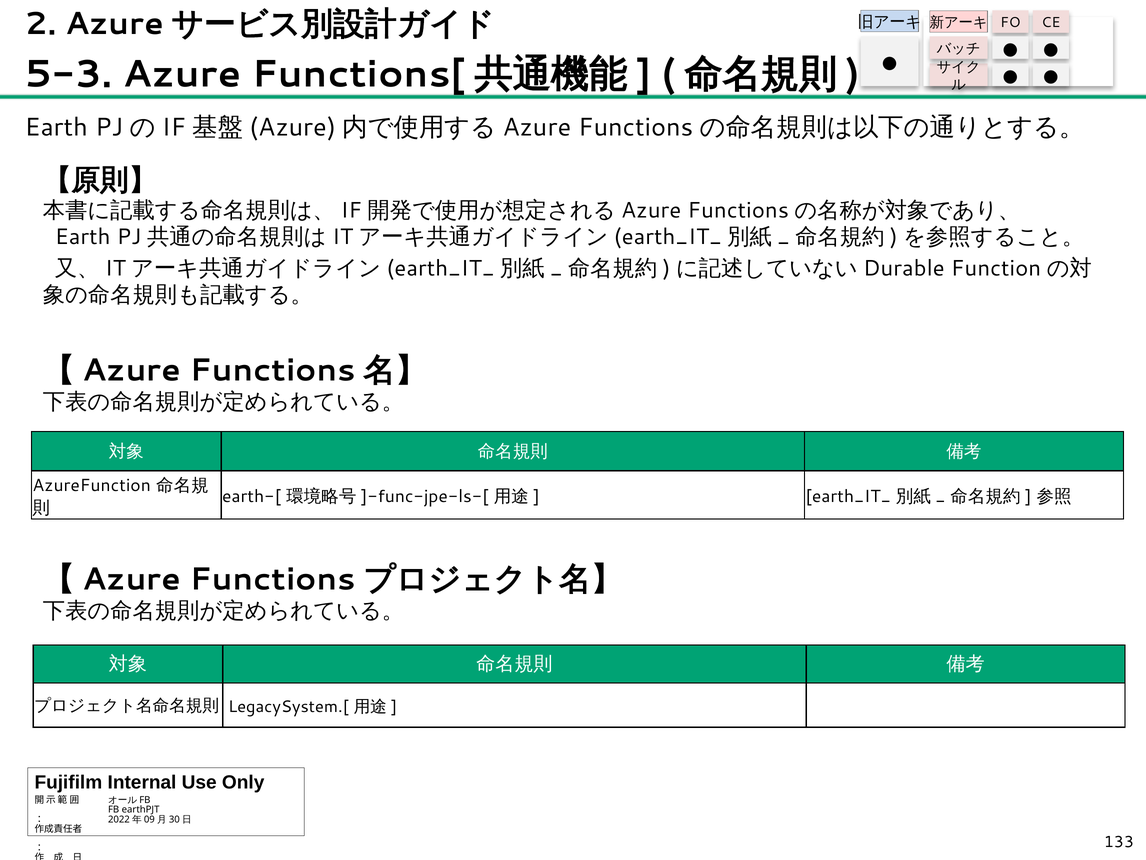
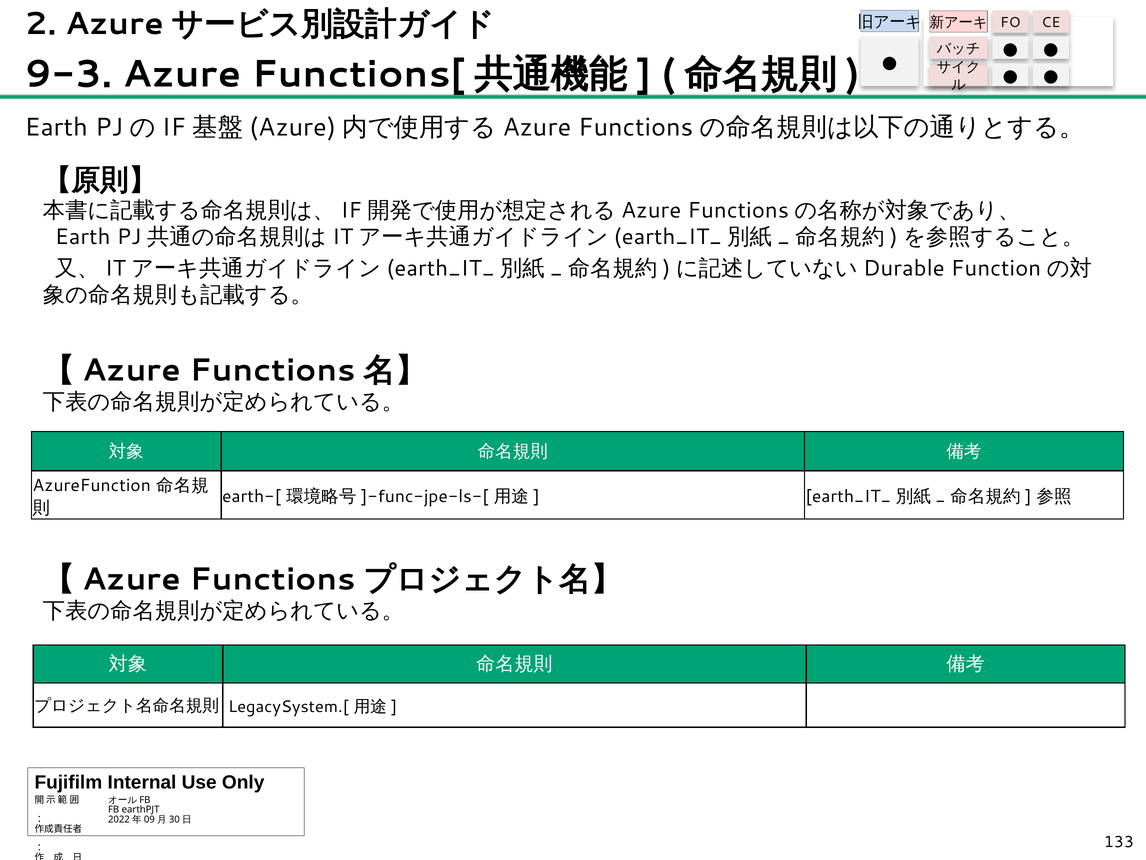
5-3: 5-3 -> 9-3 (69, 74)
